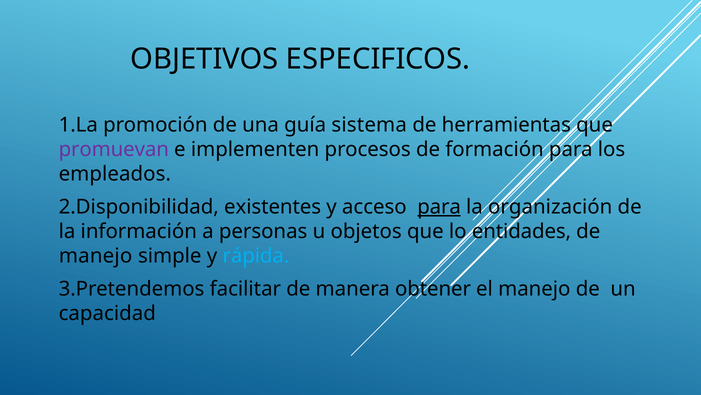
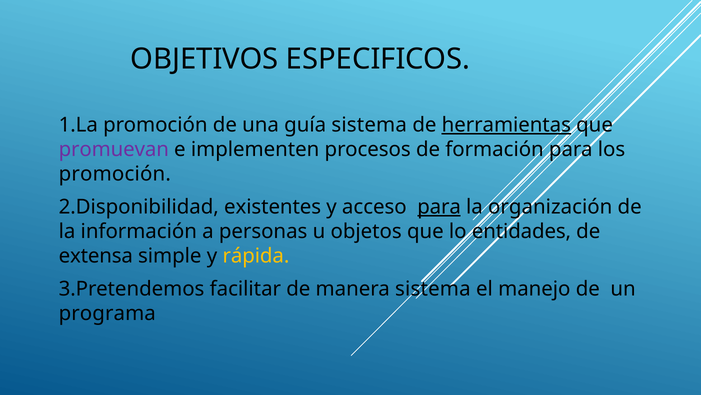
herramientas underline: none -> present (506, 125)
empleados: empleados -> promoción (115, 174)
manejo: manejo -> extensa (96, 256)
rápida colour: light blue -> yellow (256, 256)
manera obtener: obtener -> sistema (433, 289)
capacidad: capacidad -> programa (107, 313)
